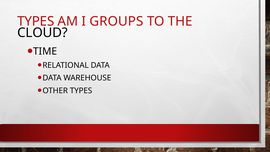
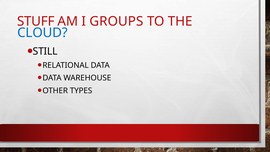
TYPES: TYPES -> STUFF (36, 21)
CLOUD colour: black -> blue (42, 33)
TIME: TIME -> STILL (45, 51)
